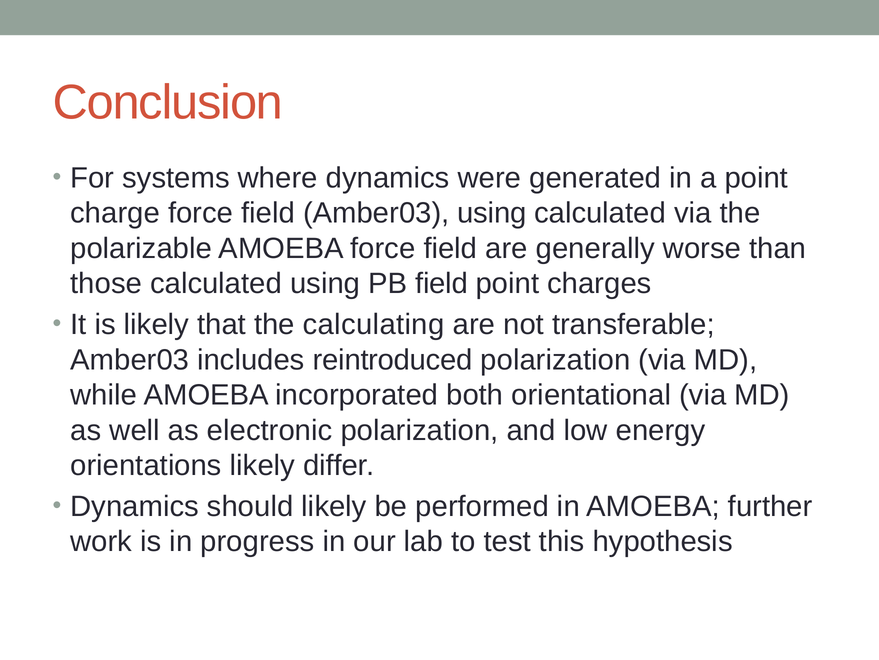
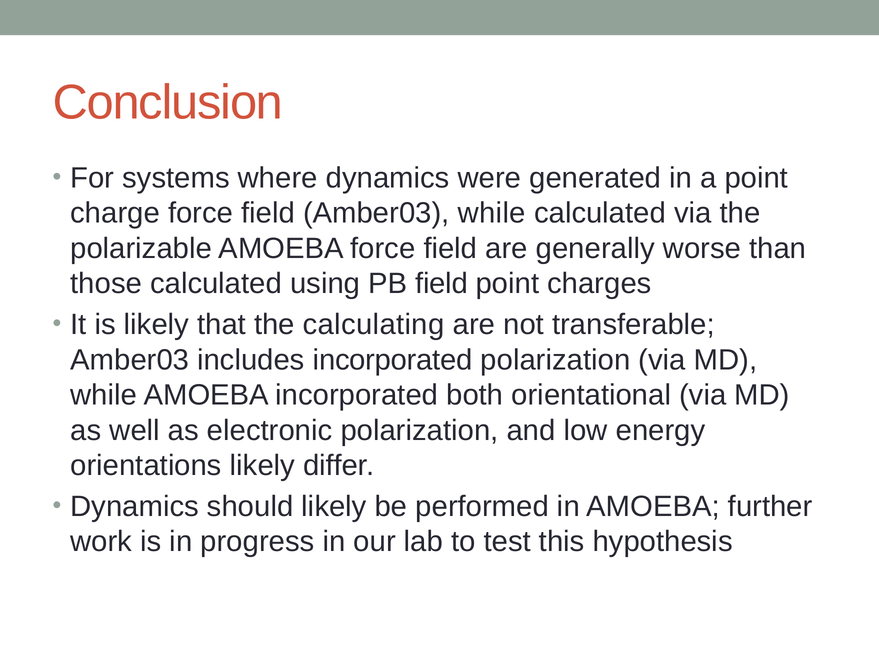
Amber03 using: using -> while (492, 213)
includes reintroduced: reintroduced -> incorporated (393, 360)
